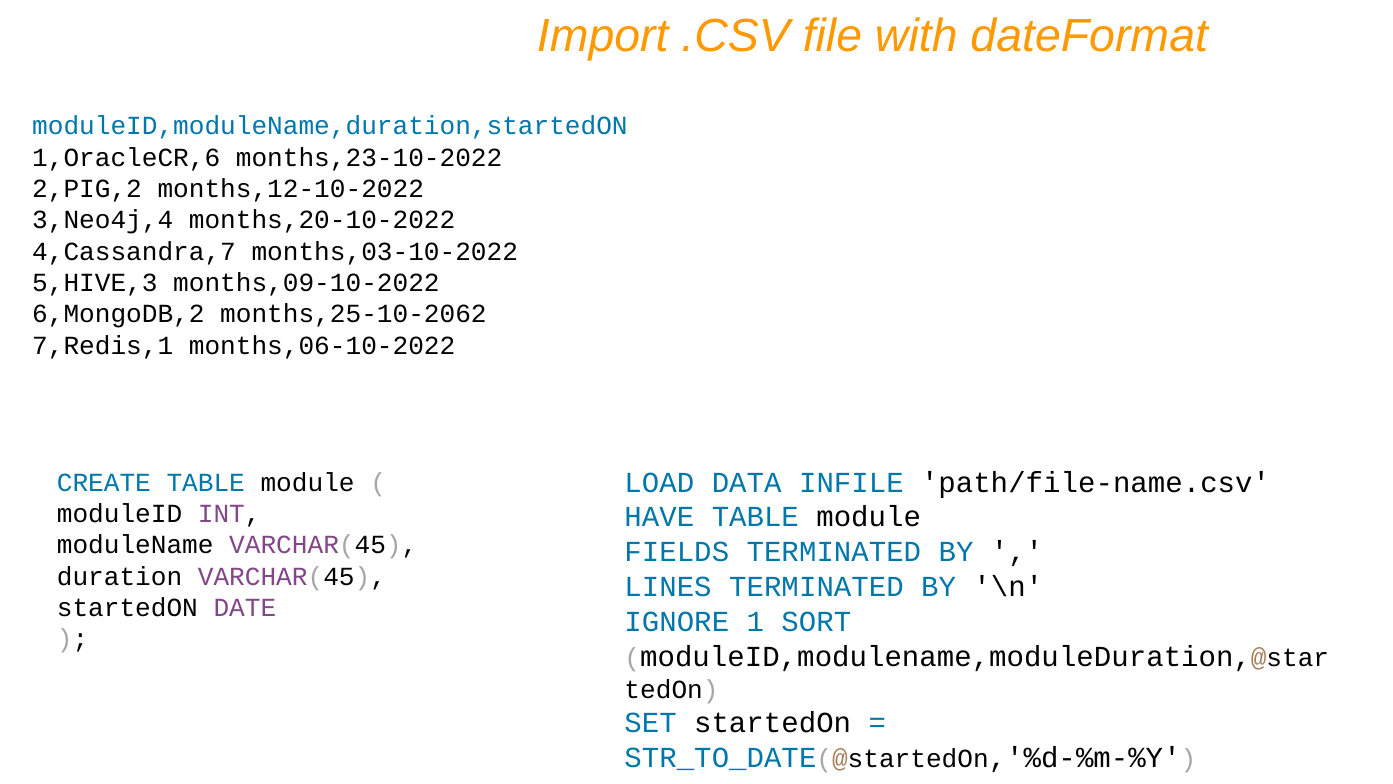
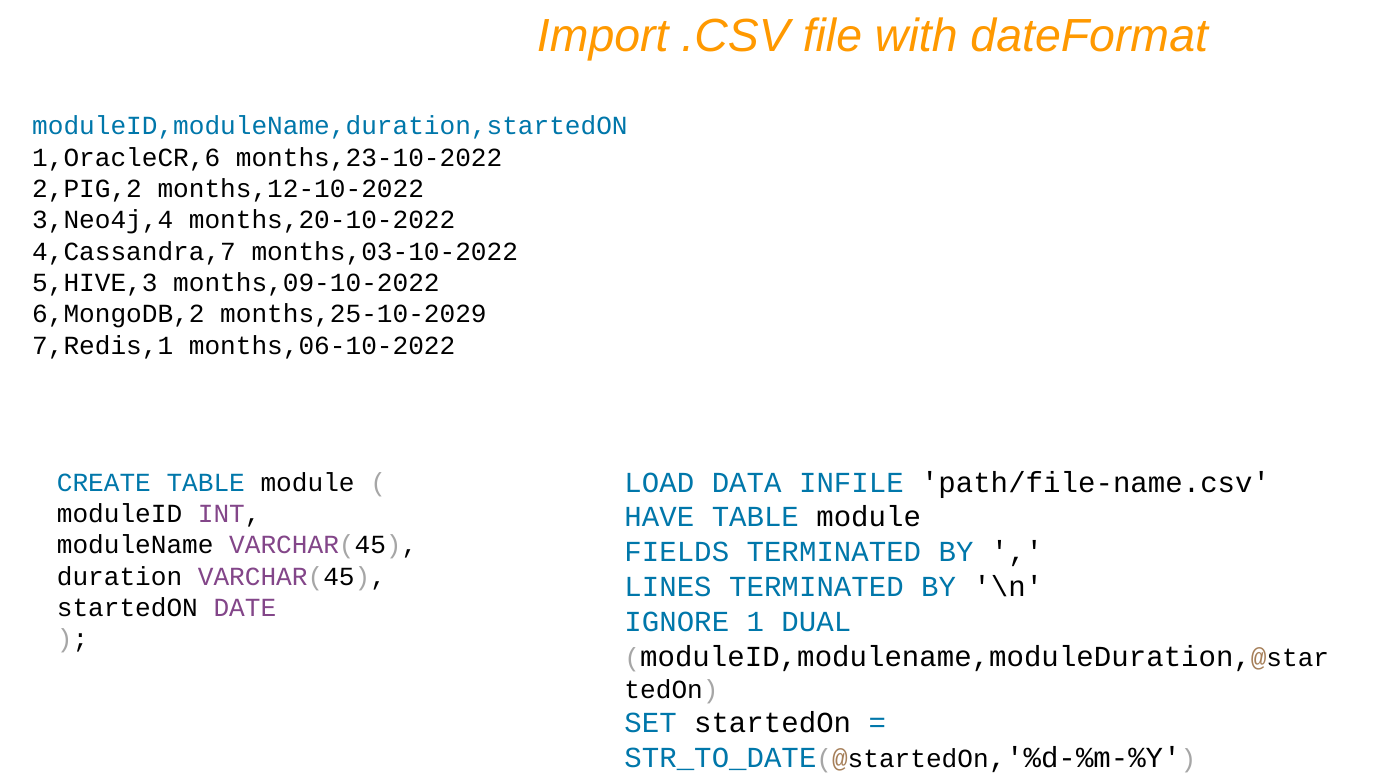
months,25-10-2062: months,25-10-2062 -> months,25-10-2029 (353, 314)
SORT: SORT -> DUAL (816, 622)
